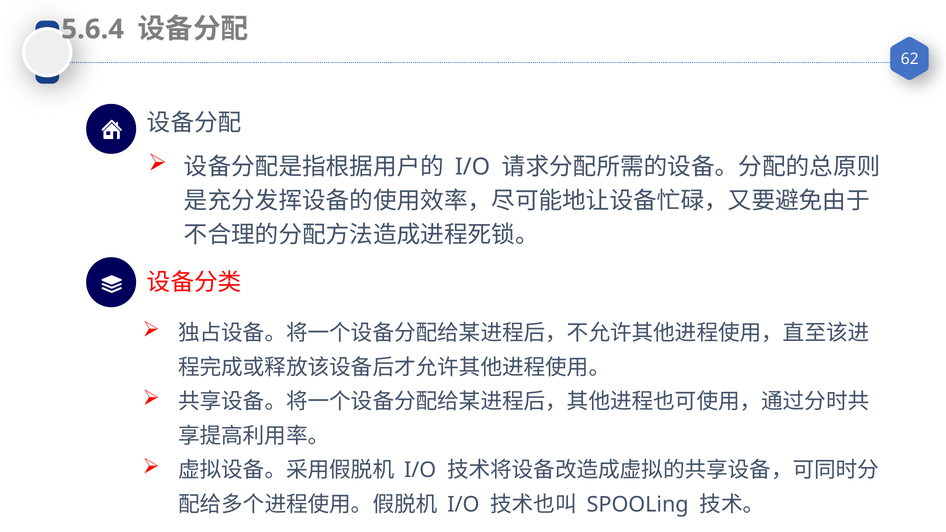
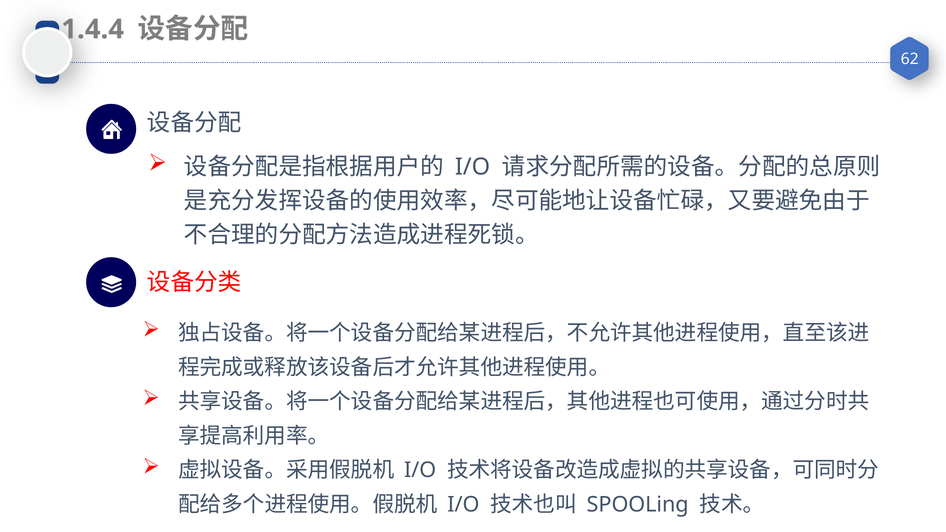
5.6.4: 5.6.4 -> 1.4.4 (93, 29)
